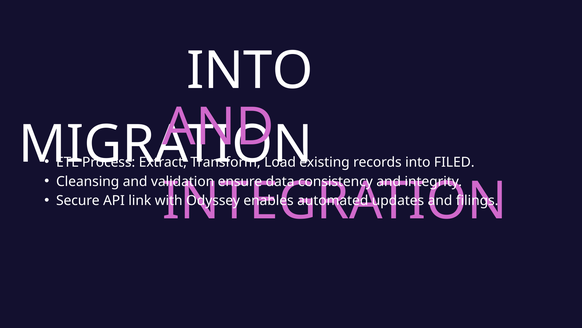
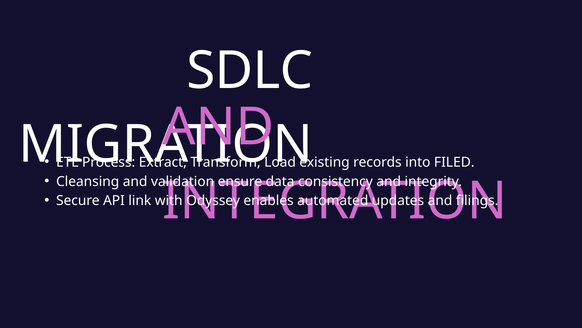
INTO: INTO -> SDLC (250, 71)
